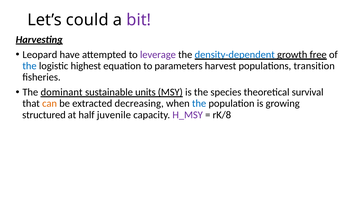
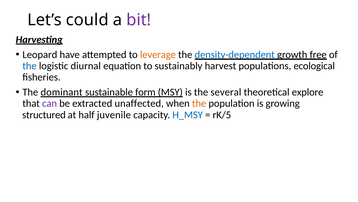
leverage colour: purple -> orange (158, 54)
highest: highest -> diurnal (86, 66)
parameters: parameters -> sustainably (179, 66)
populations transition: transition -> ecological (314, 66)
sustainable units: units -> form (145, 92)
the species: species -> several (226, 92)
survival: survival -> explore (308, 92)
can colour: orange -> purple (50, 103)
decreasing: decreasing -> unaffected (139, 103)
the colour: blue -> orange (199, 103)
H_MSY colour: purple -> blue (188, 114)
rK/8: rK/8 -> rK/5 (222, 114)
